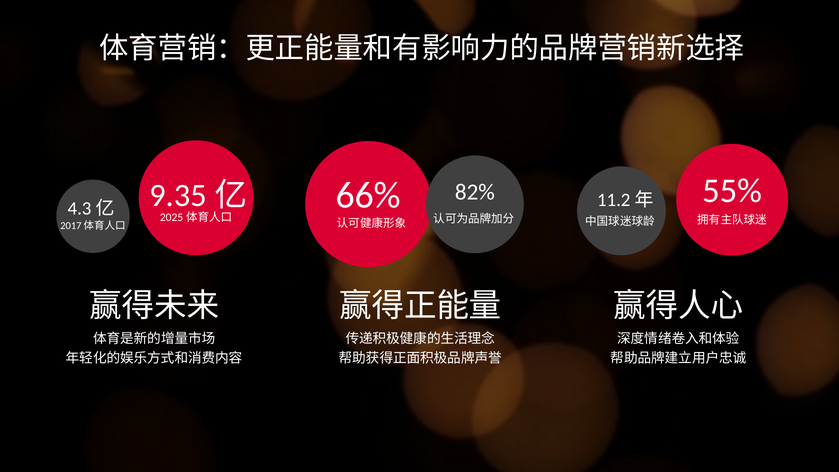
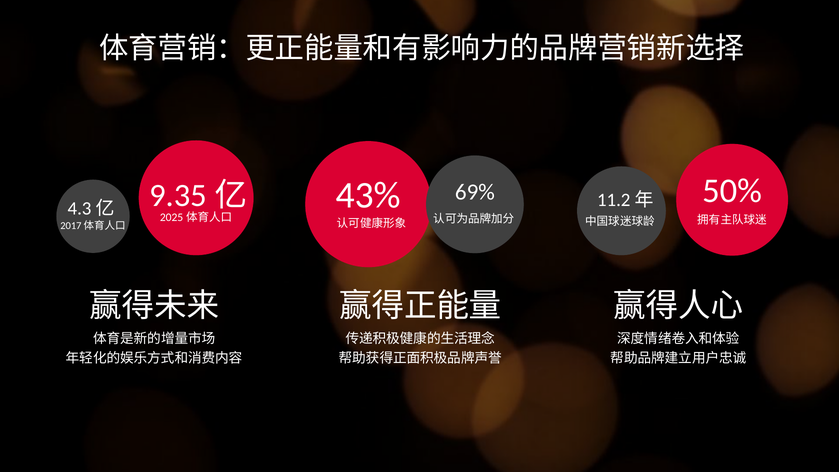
55%: 55% -> 50% (732, 191)
66%: 66% -> 43% (368, 195)
82%: 82% -> 69% (475, 192)
